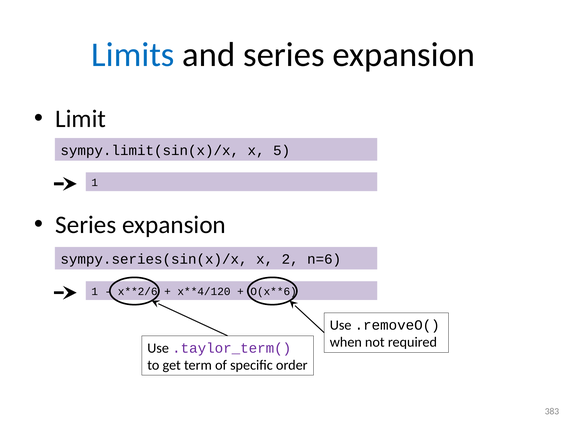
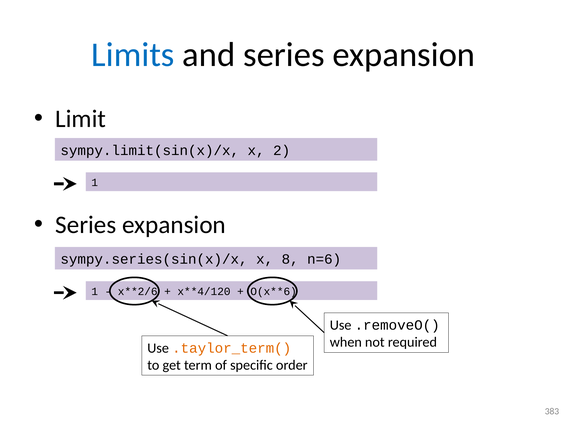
5: 5 -> 2 (282, 150)
2: 2 -> 8 (290, 259)
.taylor_term( colour: purple -> orange (232, 348)
